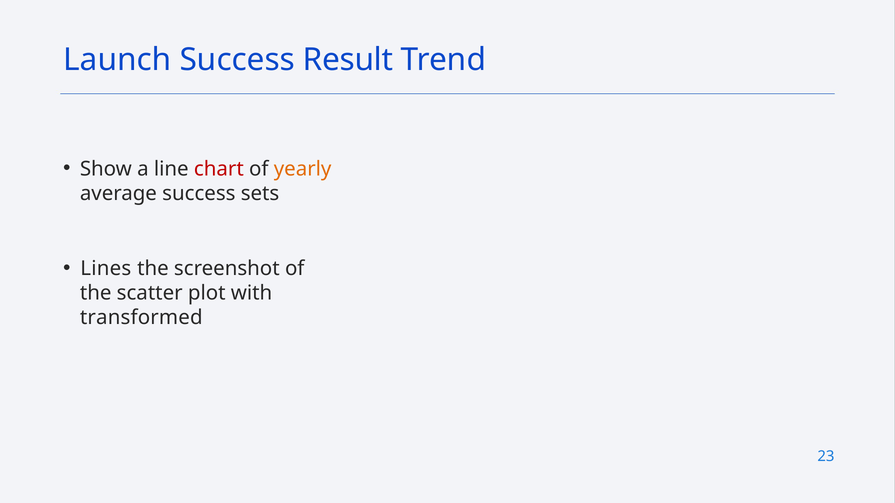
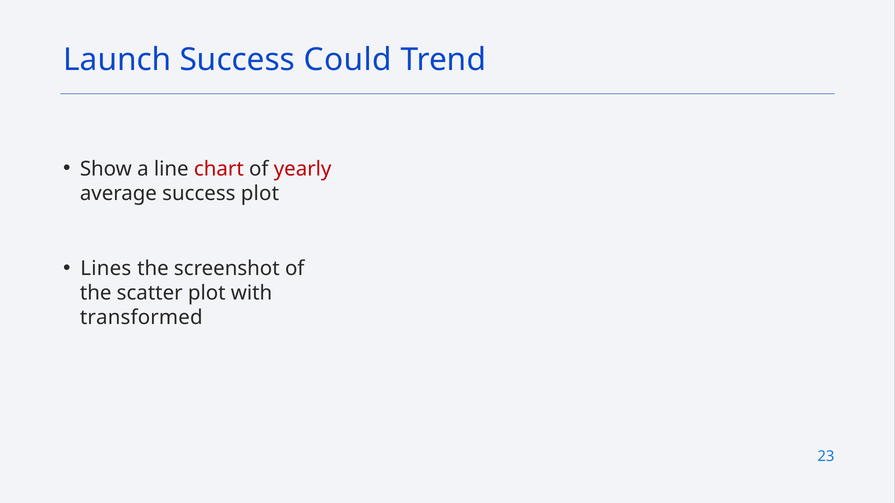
Result: Result -> Could (348, 60)
yearly colour: orange -> red (303, 169)
success sets: sets -> plot (260, 194)
